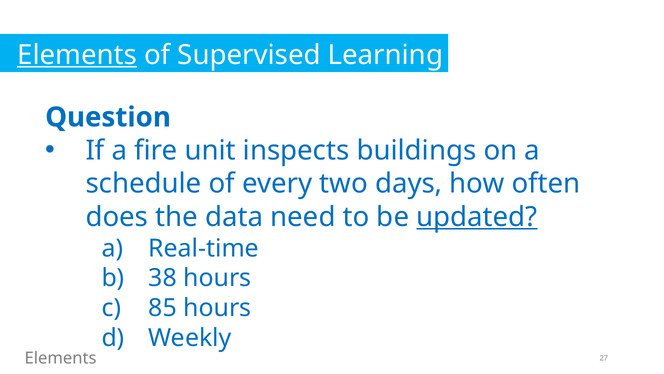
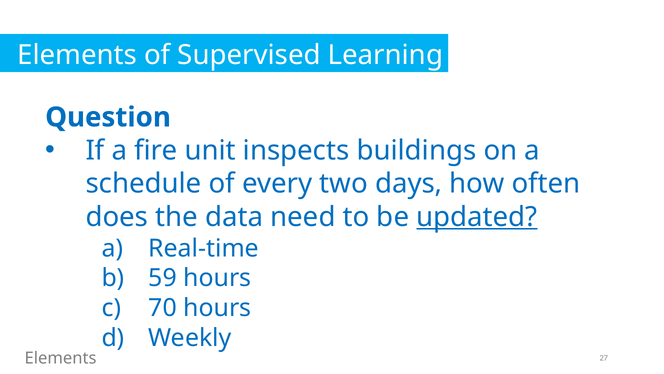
Elements underline: present -> none (77, 55)
38: 38 -> 59 (163, 278)
85: 85 -> 70 (163, 308)
